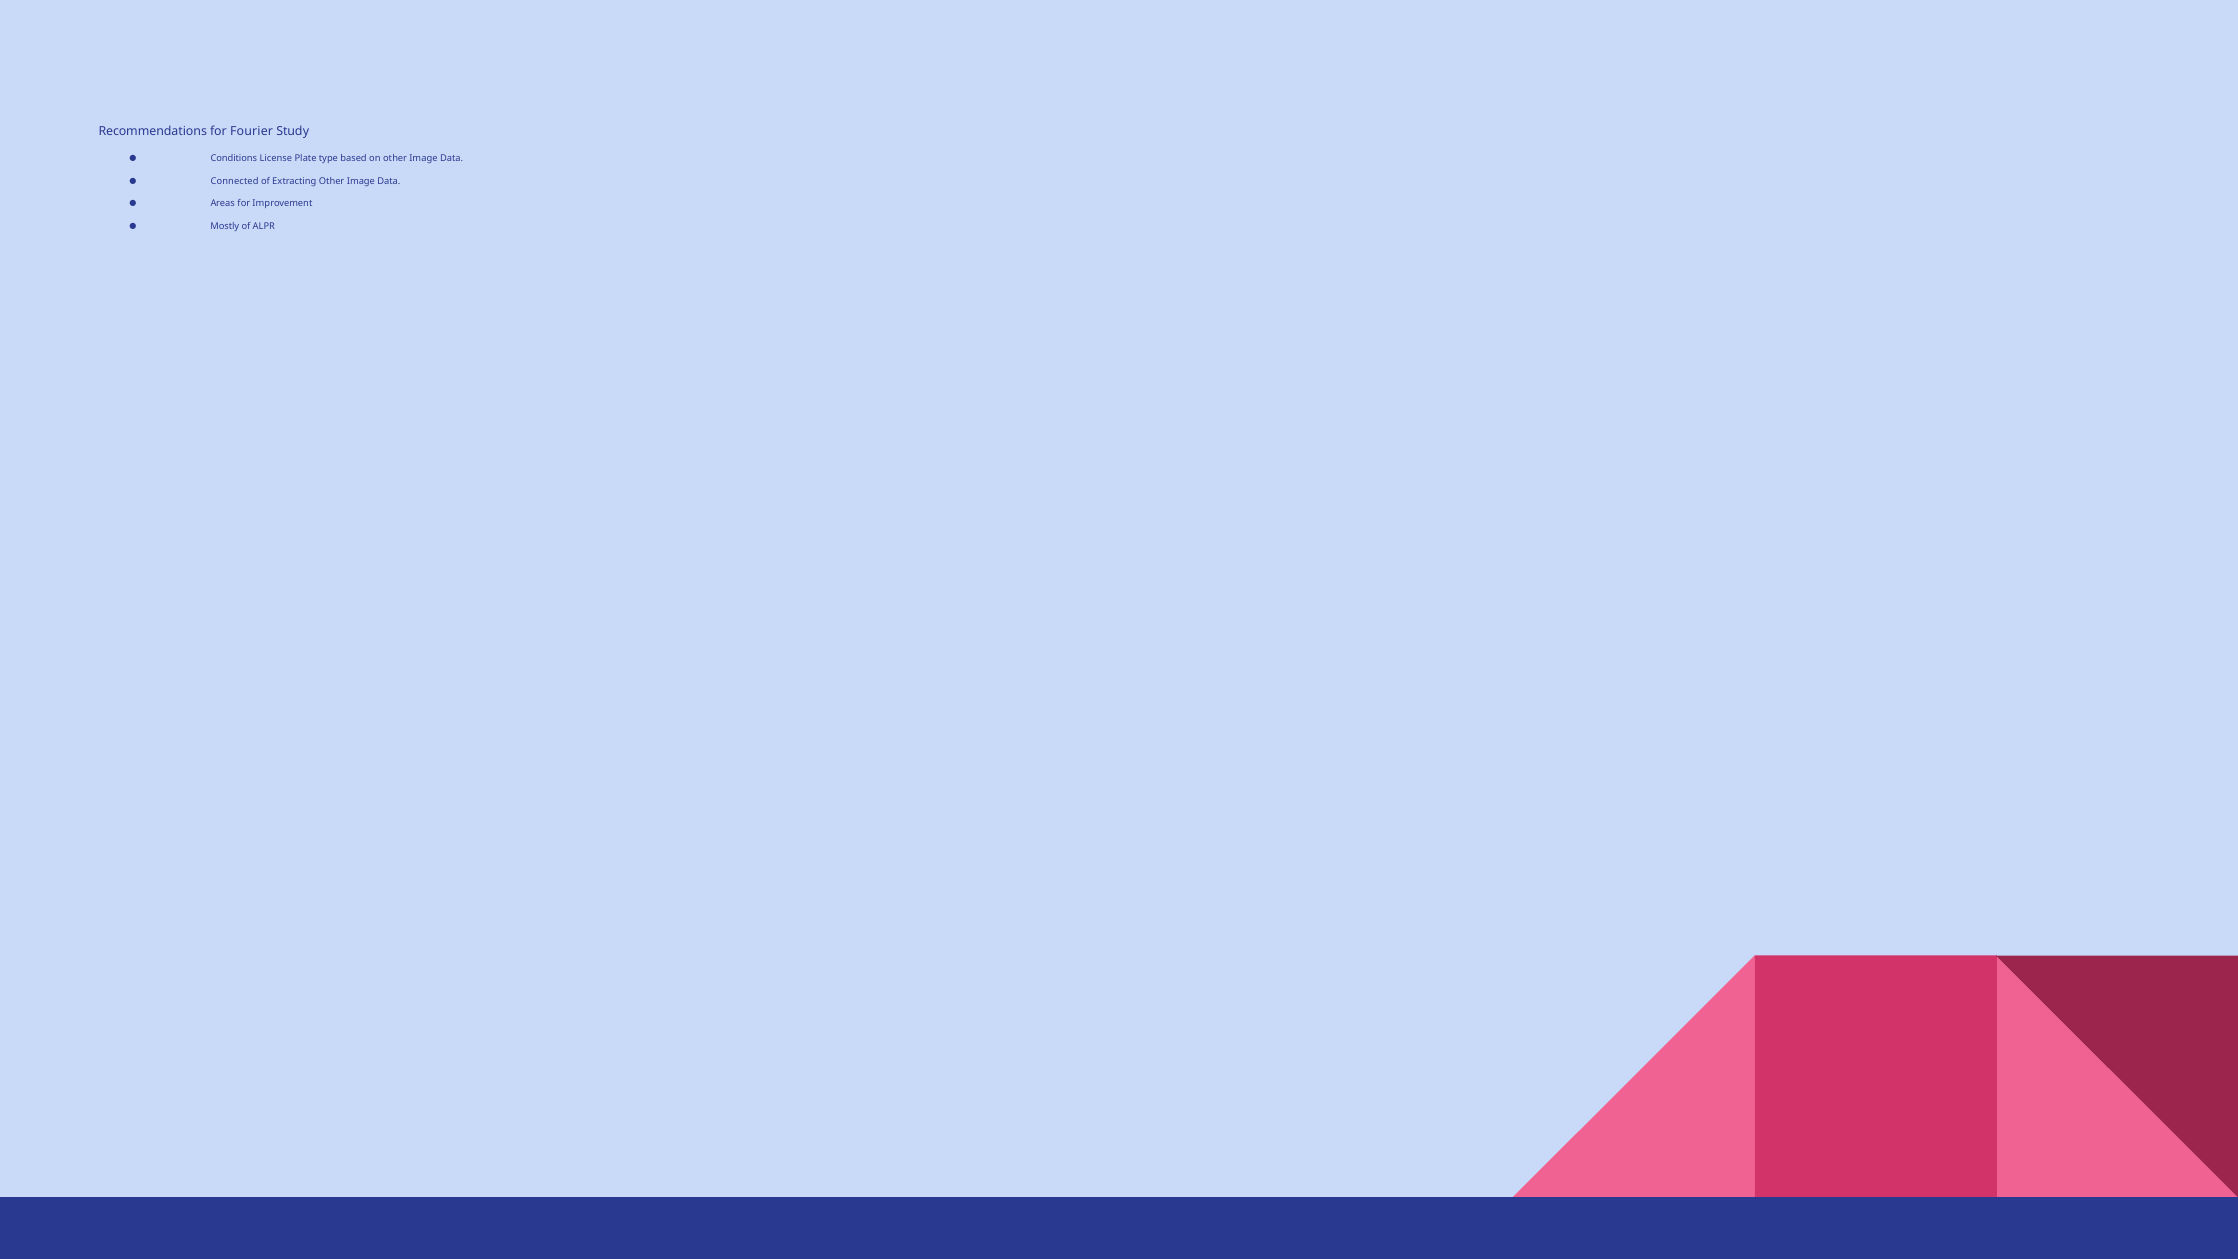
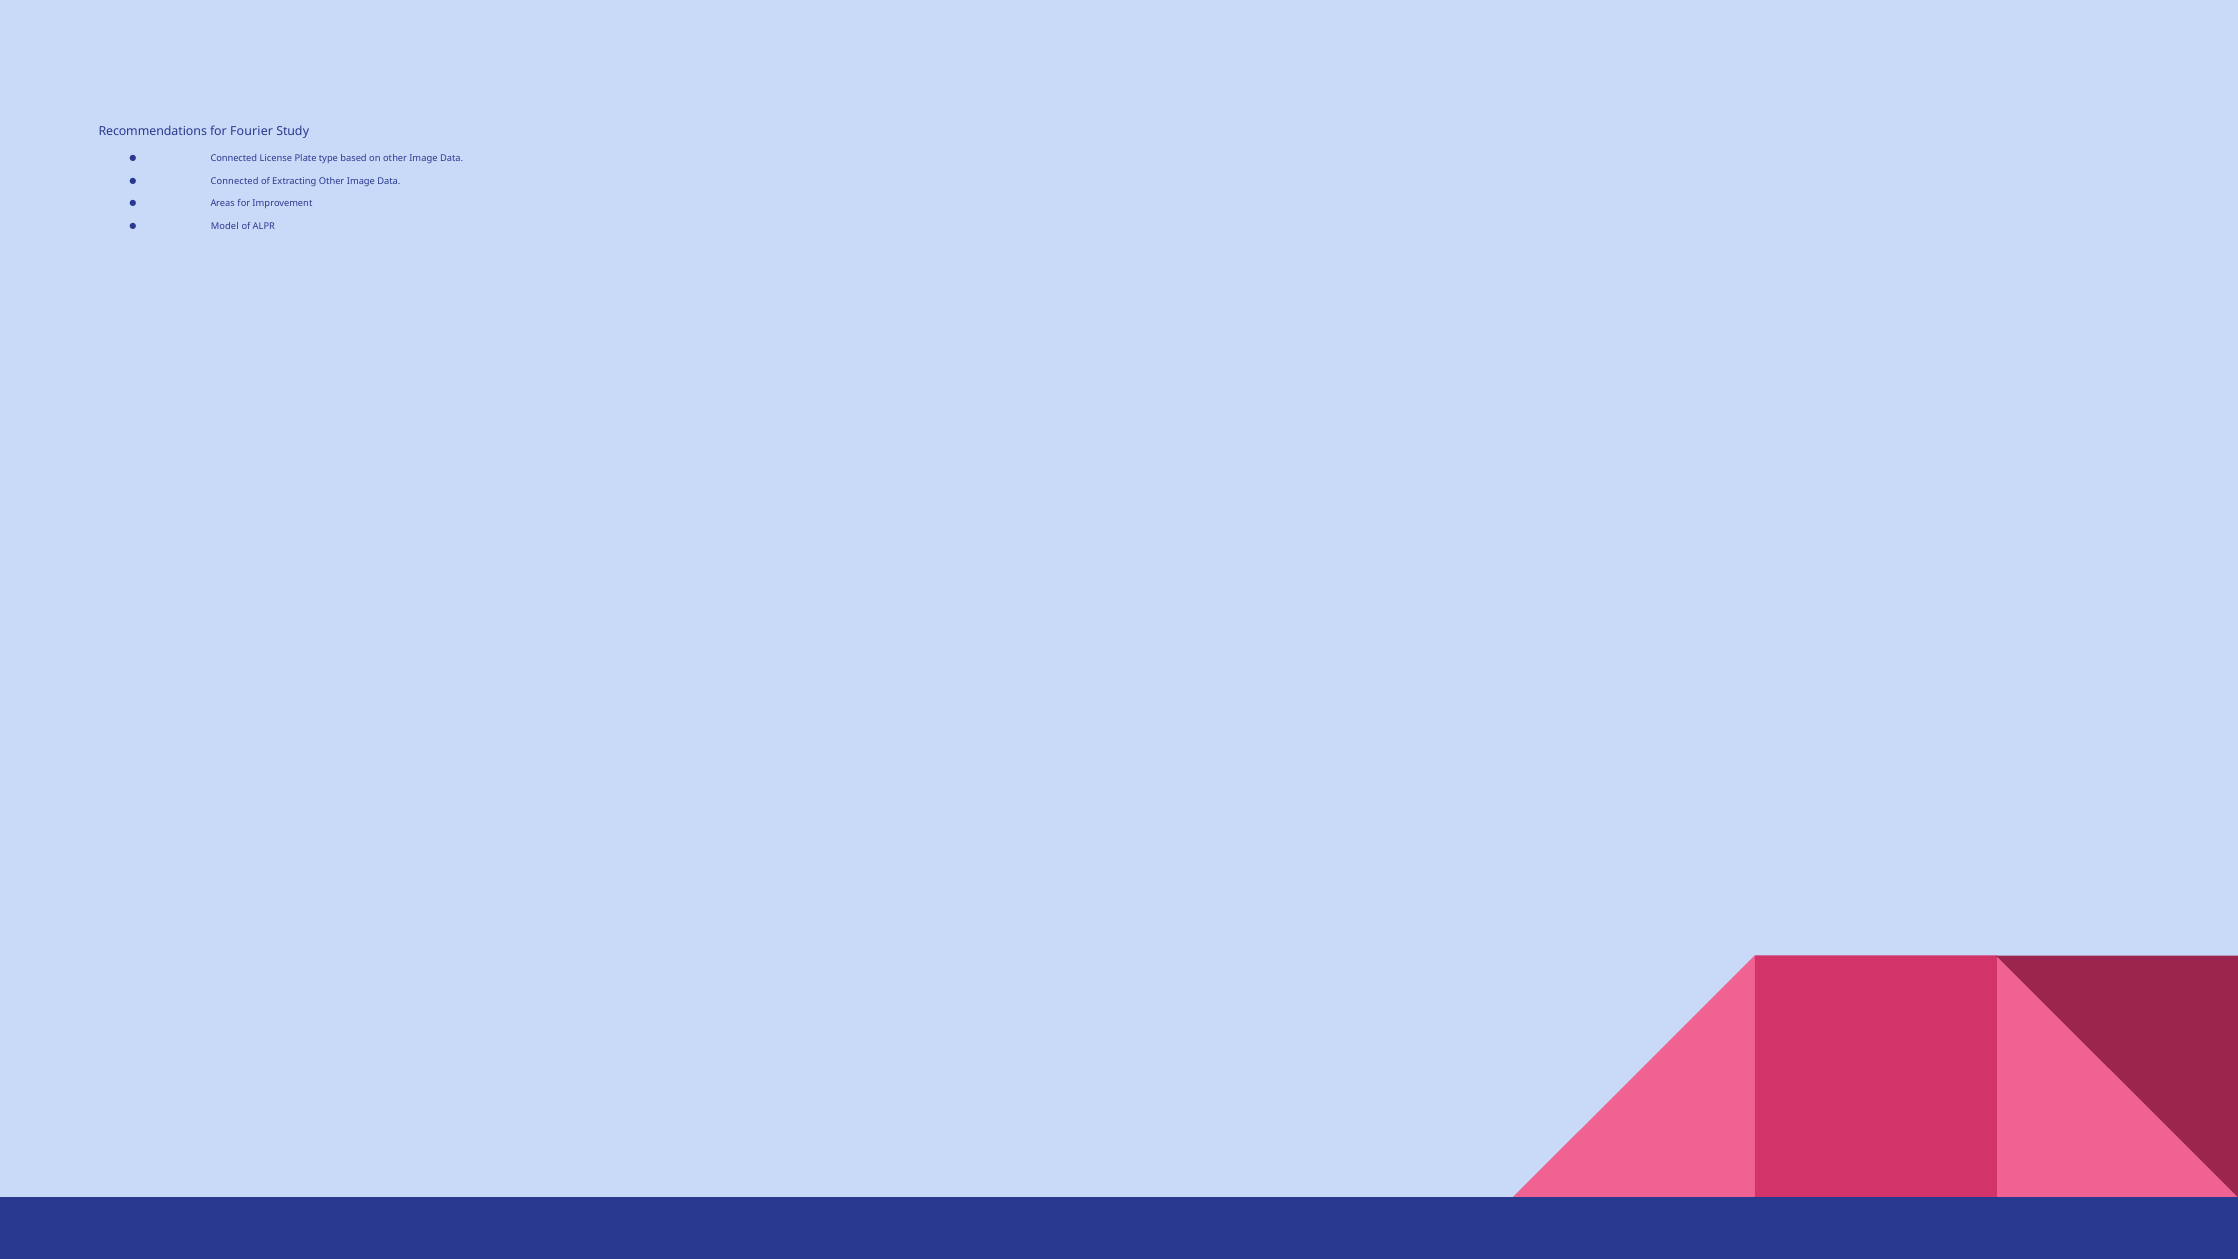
Conditions: Conditions -> Connected (234, 159)
Mostly: Mostly -> Model (225, 226)
